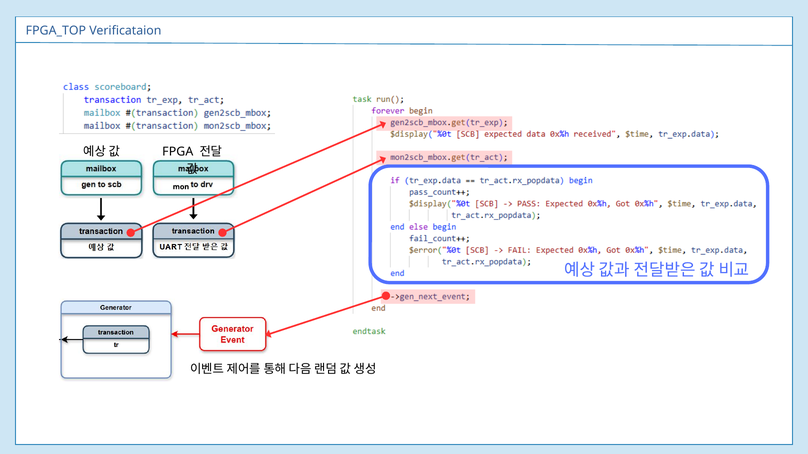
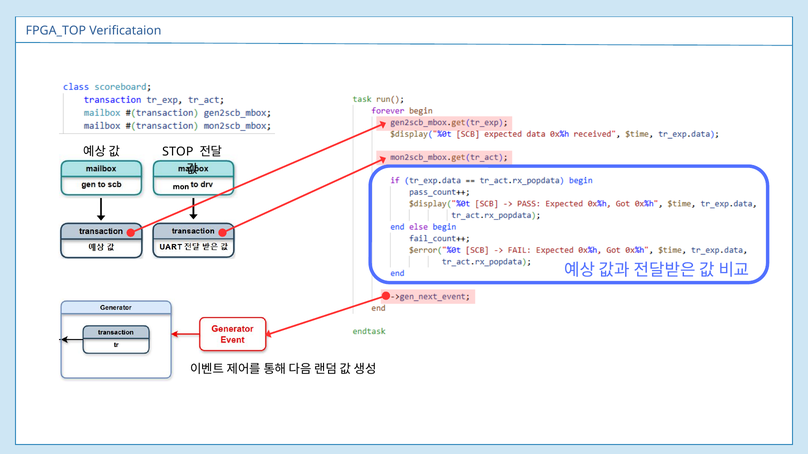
FPGA: FPGA -> STOP (178, 152)
